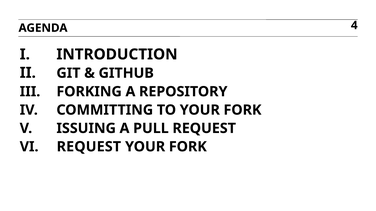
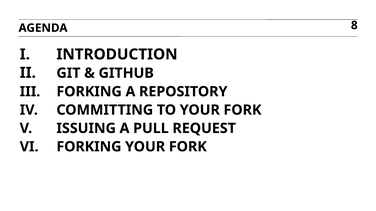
4: 4 -> 8 (354, 25)
VI REQUEST: REQUEST -> FORKING (89, 147)
